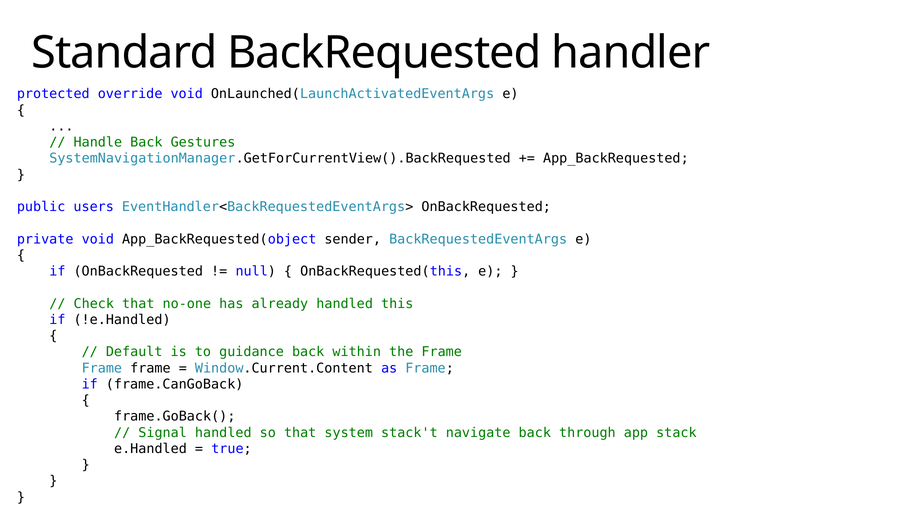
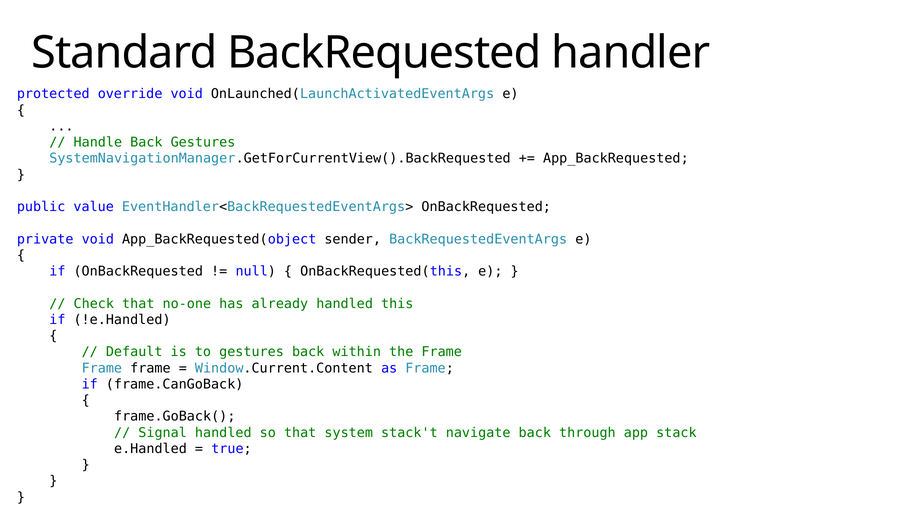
users: users -> value (94, 207)
to guidance: guidance -> gestures (252, 352)
